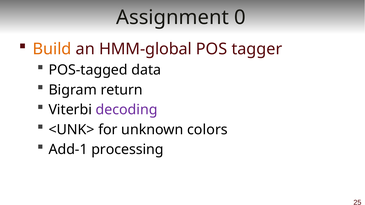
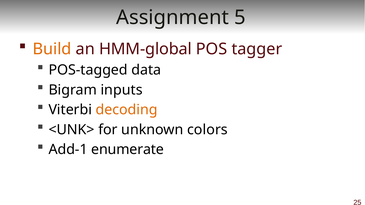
0: 0 -> 5 (240, 17)
return: return -> inputs (122, 90)
decoding colour: purple -> orange (127, 110)
processing: processing -> enumerate (127, 150)
